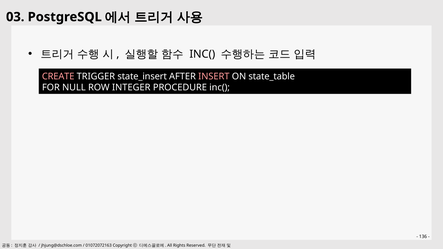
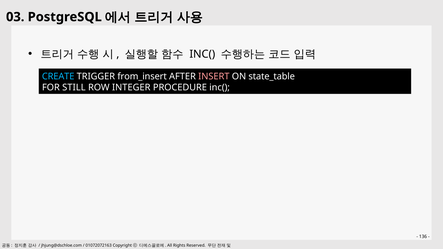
CREATE colour: pink -> light blue (58, 76)
state_insert: state_insert -> from_insert (142, 76)
NULL: NULL -> STILL (74, 87)
